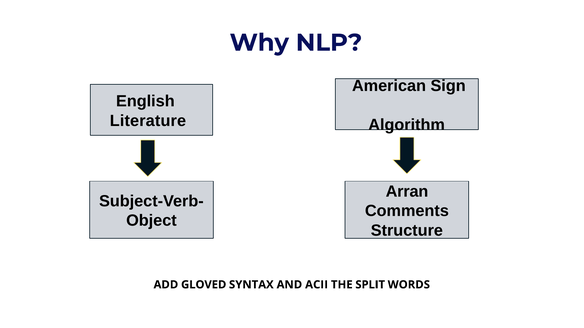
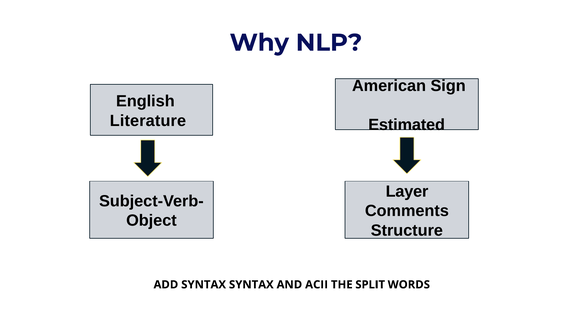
Algorithm: Algorithm -> Estimated (407, 125)
Arran: Arran -> Layer (407, 192)
ADD GLOVED: GLOVED -> SYNTAX (204, 285)
